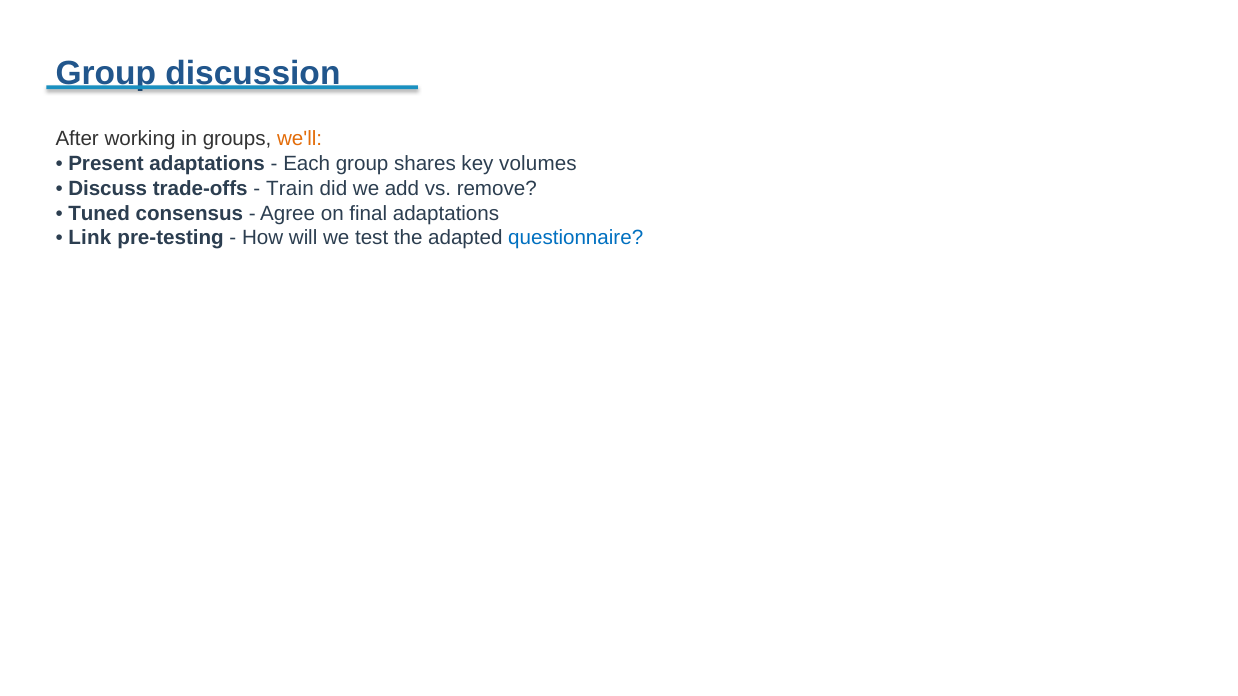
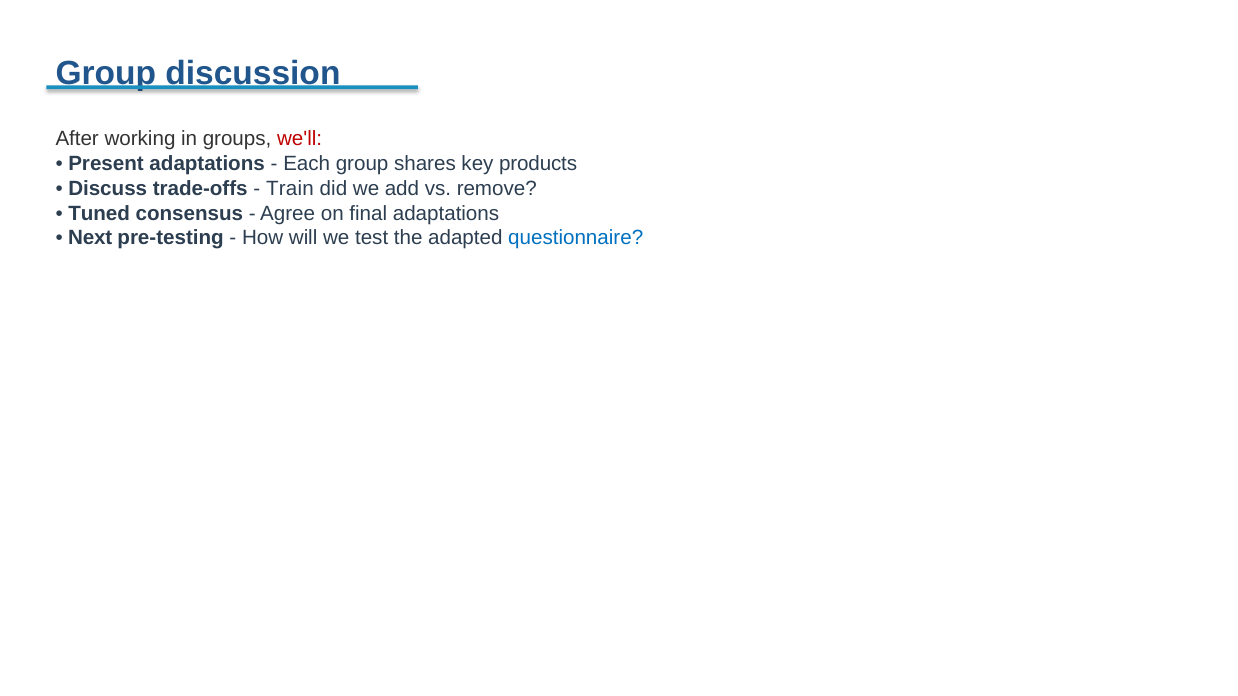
we'll colour: orange -> red (300, 139)
volumes: volumes -> products (538, 164)
Link: Link -> Next (90, 238)
